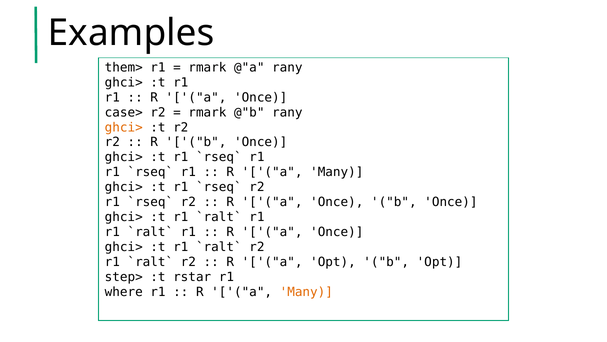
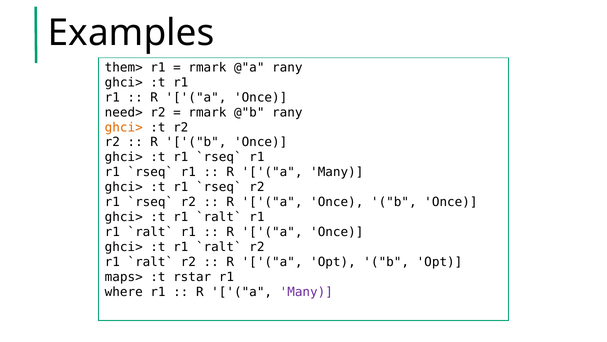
case>: case> -> need> (124, 112)
step>: step> -> maps> (124, 277)
Many colour: orange -> purple (306, 291)
